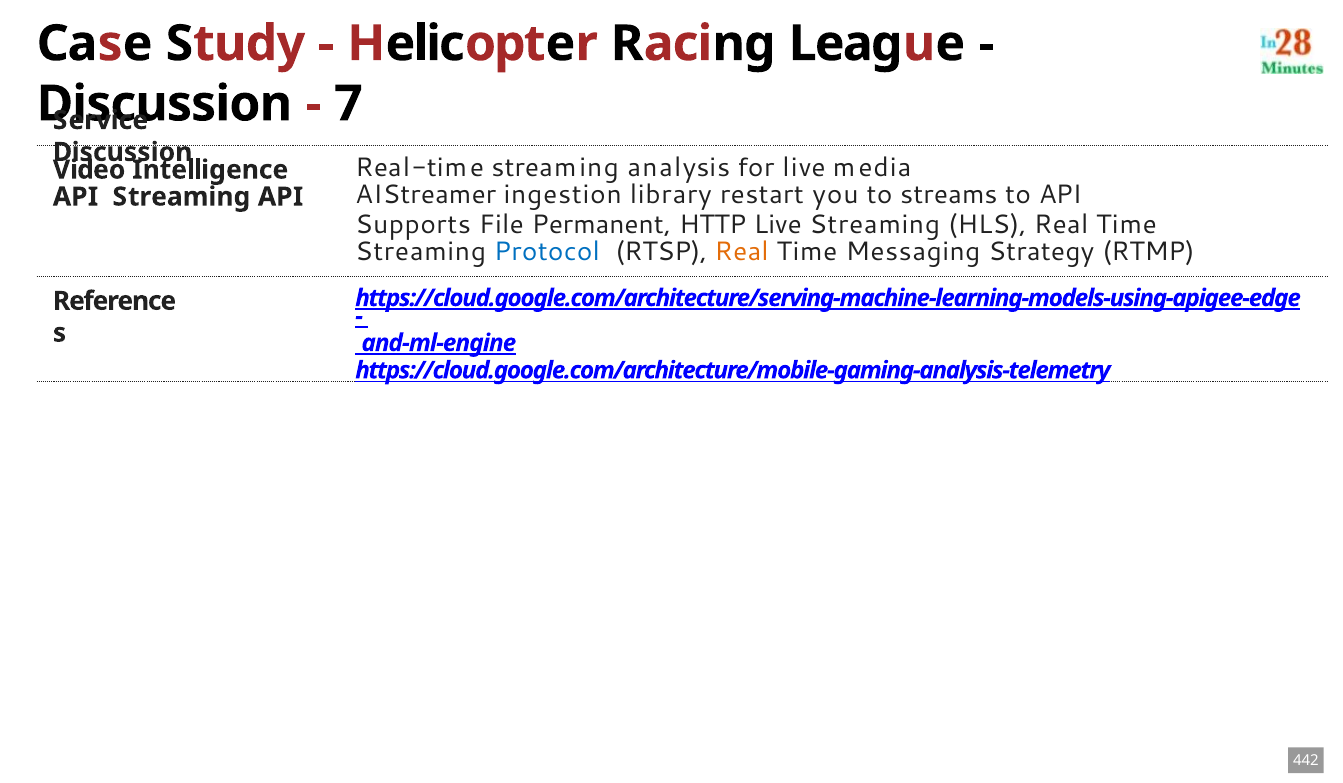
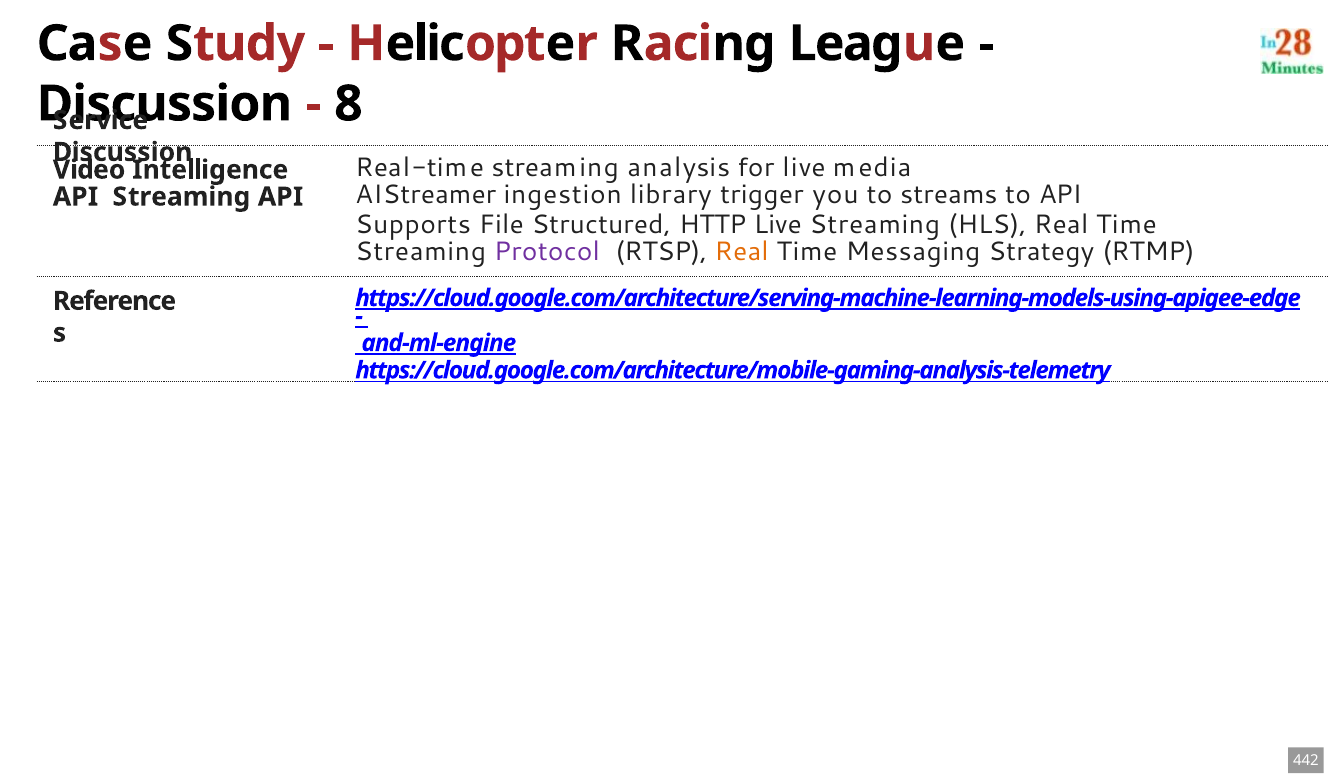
7: 7 -> 8 (348, 104)
restart: restart -> trigger (762, 195)
Permanent: Permanent -> Structured (601, 225)
Protocol colour: blue -> purple (547, 252)
